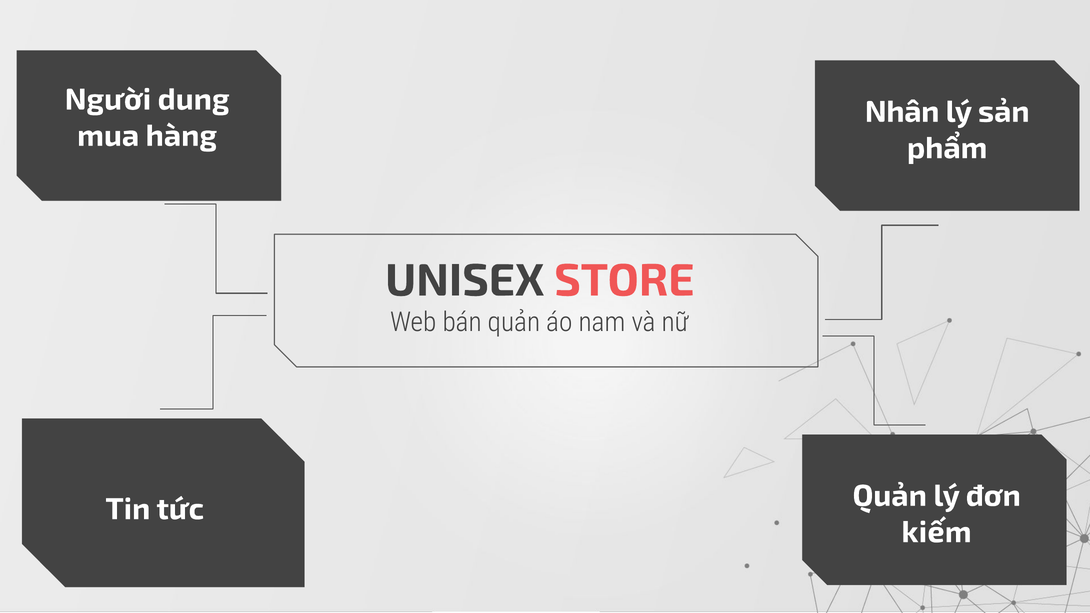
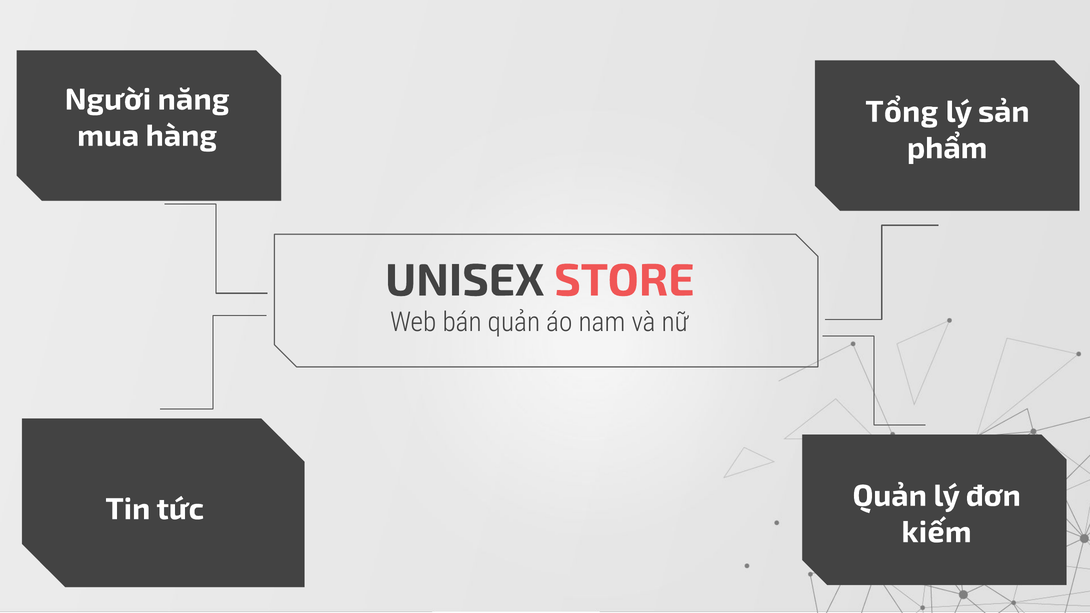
dung: dung -> năng (194, 100)
Nhân: Nhân -> Tổng (902, 112)
